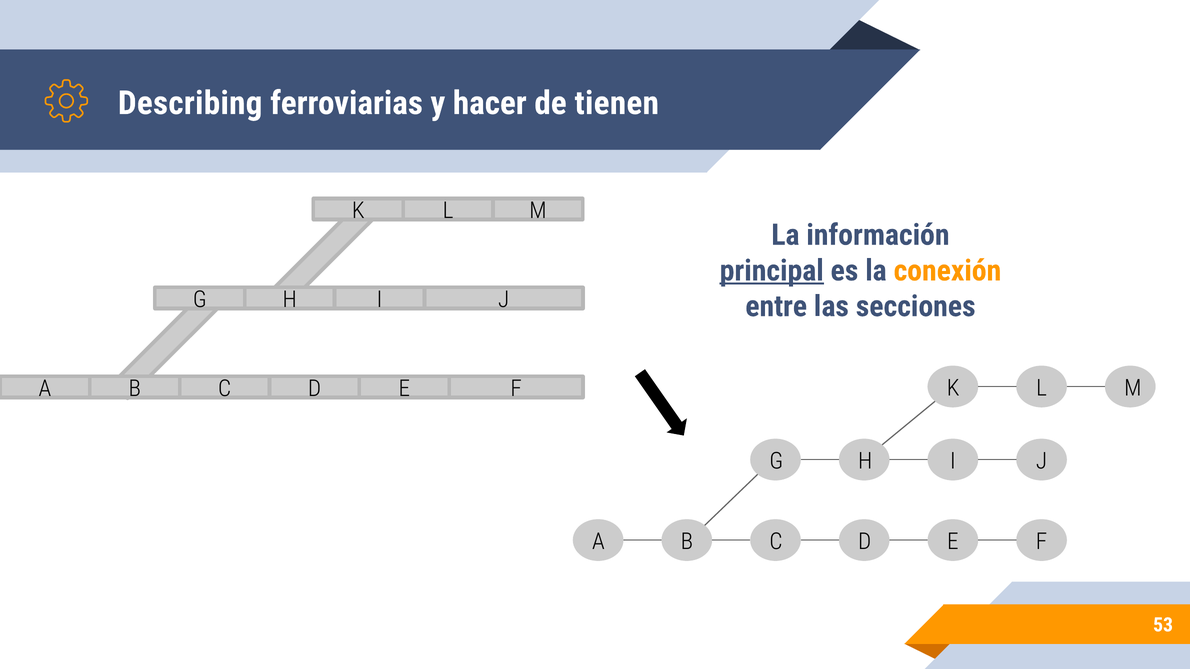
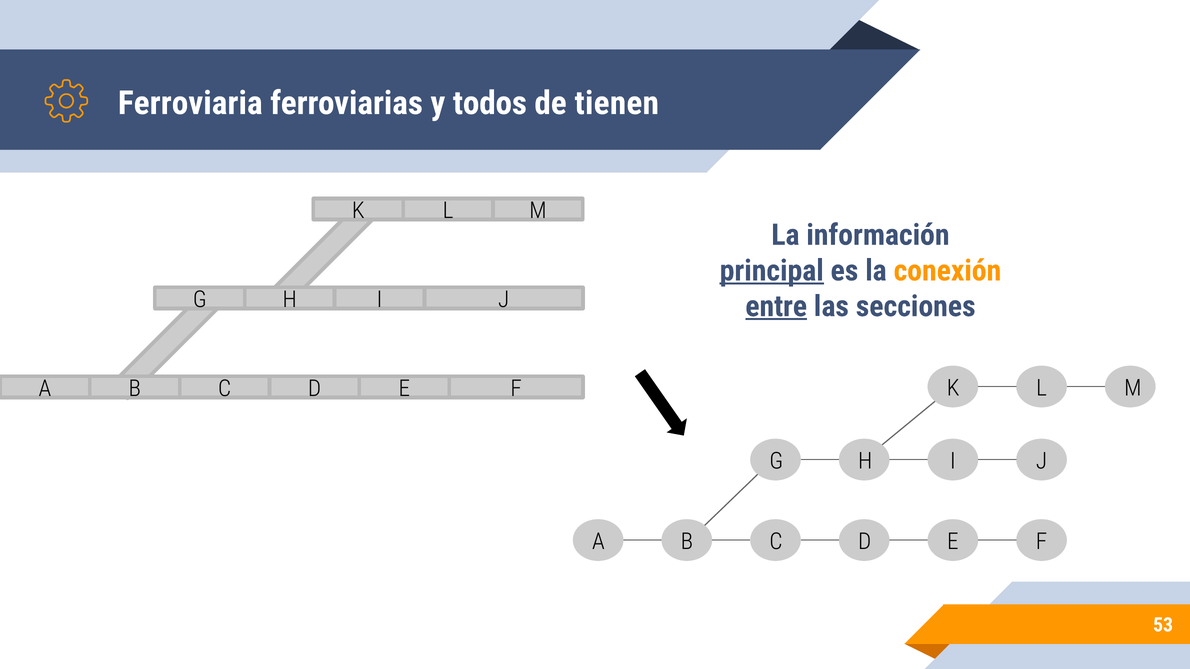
Describing: Describing -> Ferroviaria (190, 103)
hacer: hacer -> todos (490, 103)
entre underline: none -> present (776, 307)
